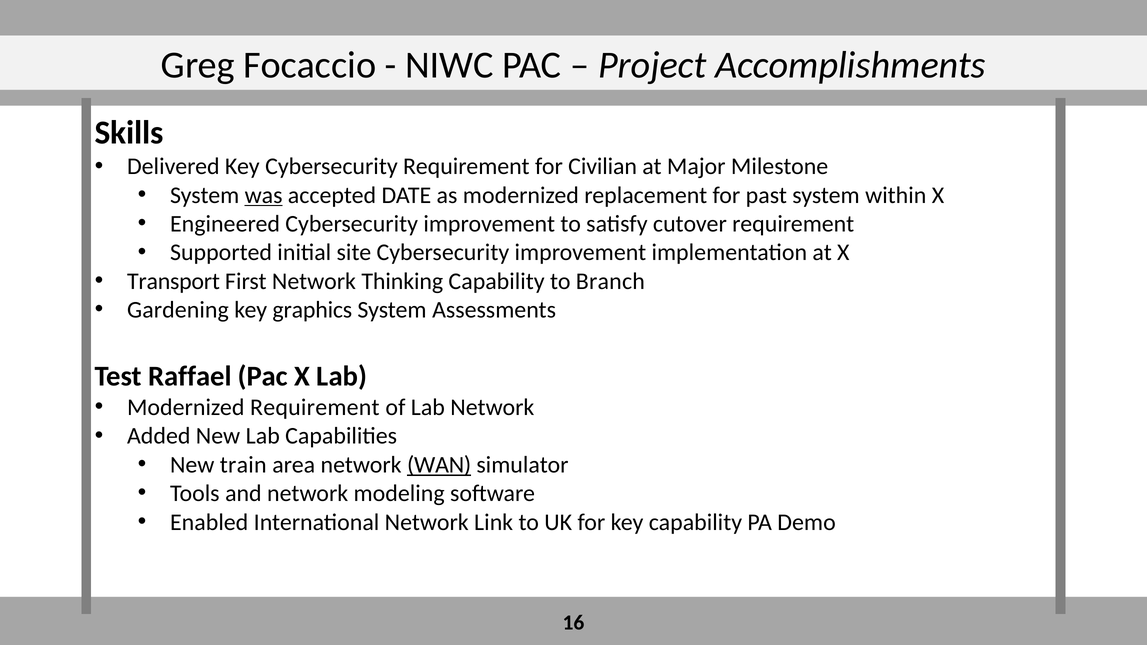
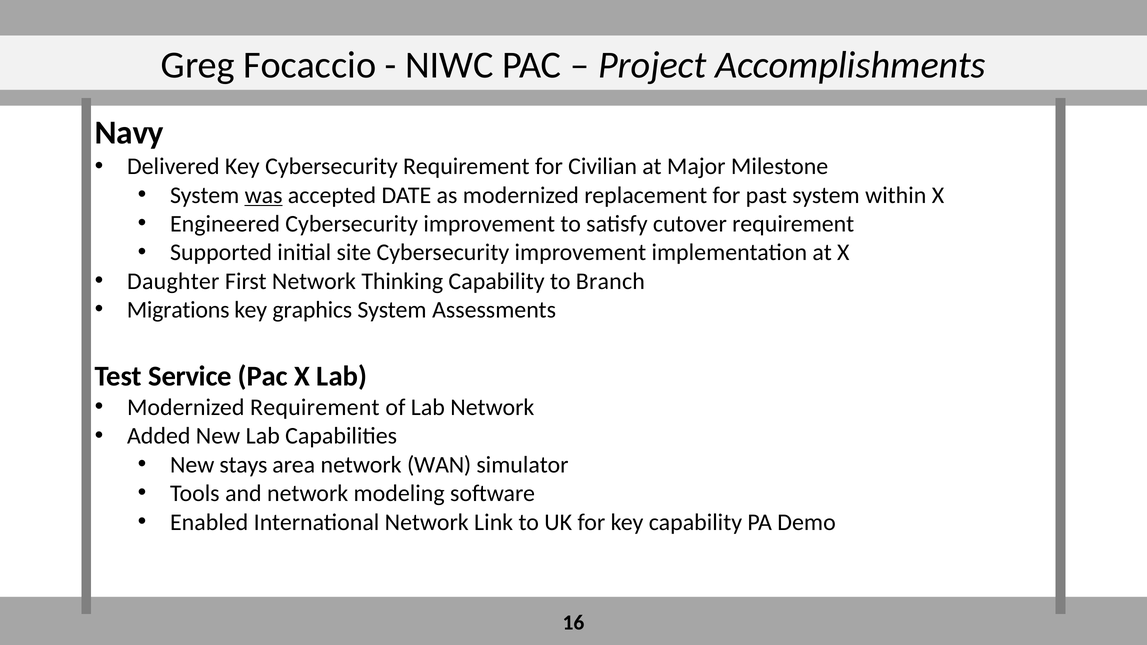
Skills: Skills -> Navy (129, 133)
Transport: Transport -> Daughter (173, 281)
Gardening: Gardening -> Migrations (178, 310)
Raffael: Raffael -> Service (190, 376)
train: train -> stays (243, 465)
WAN underline: present -> none (439, 465)
